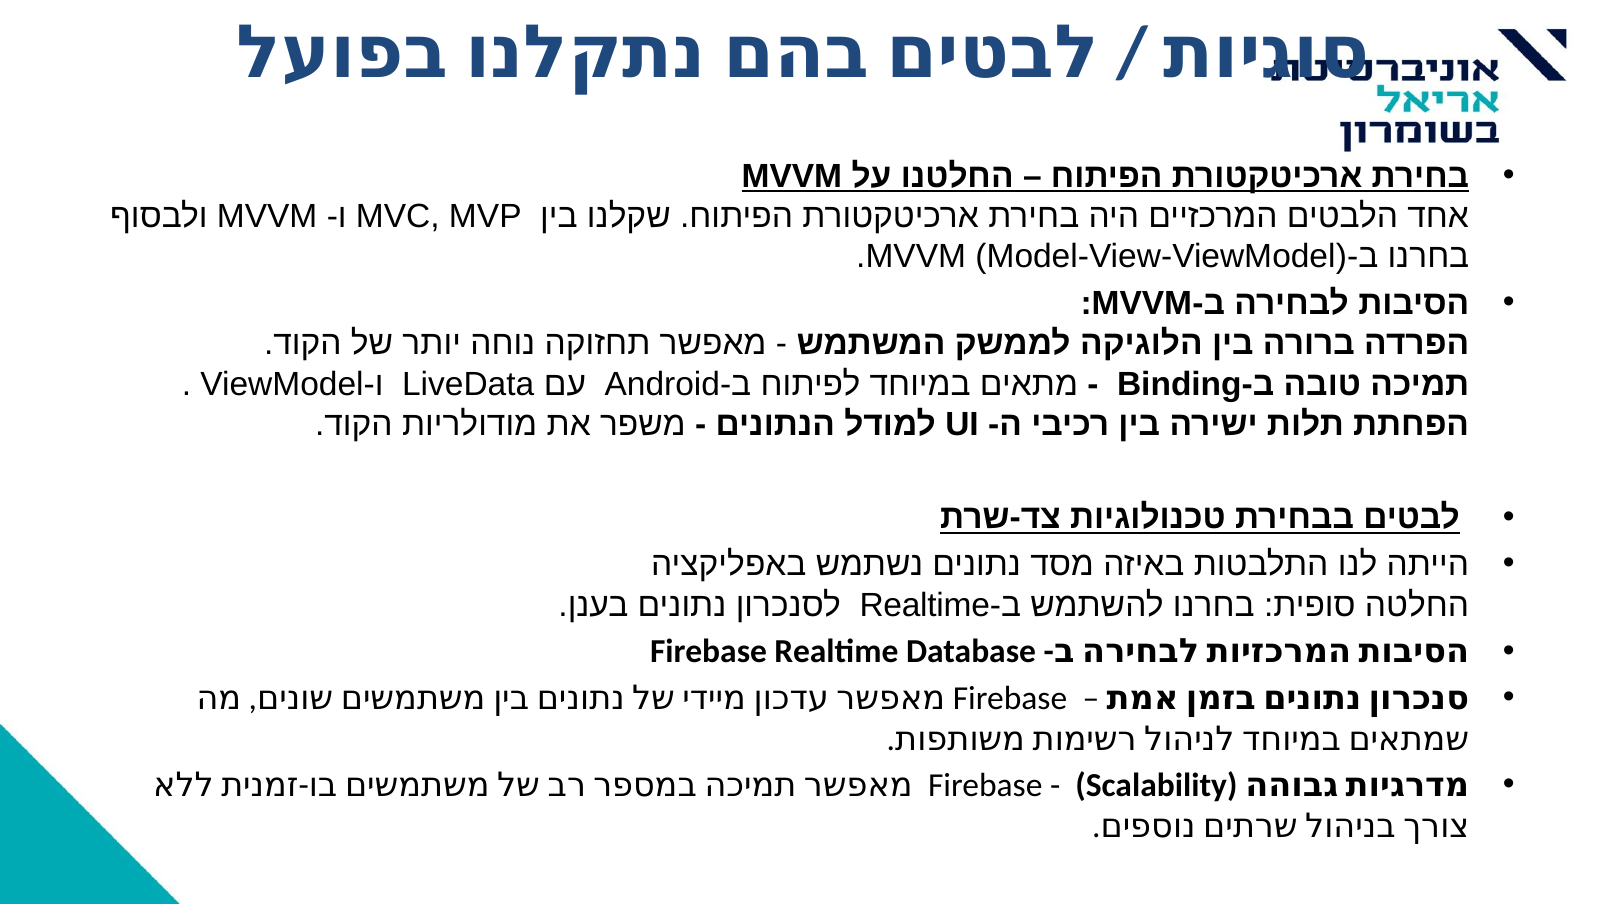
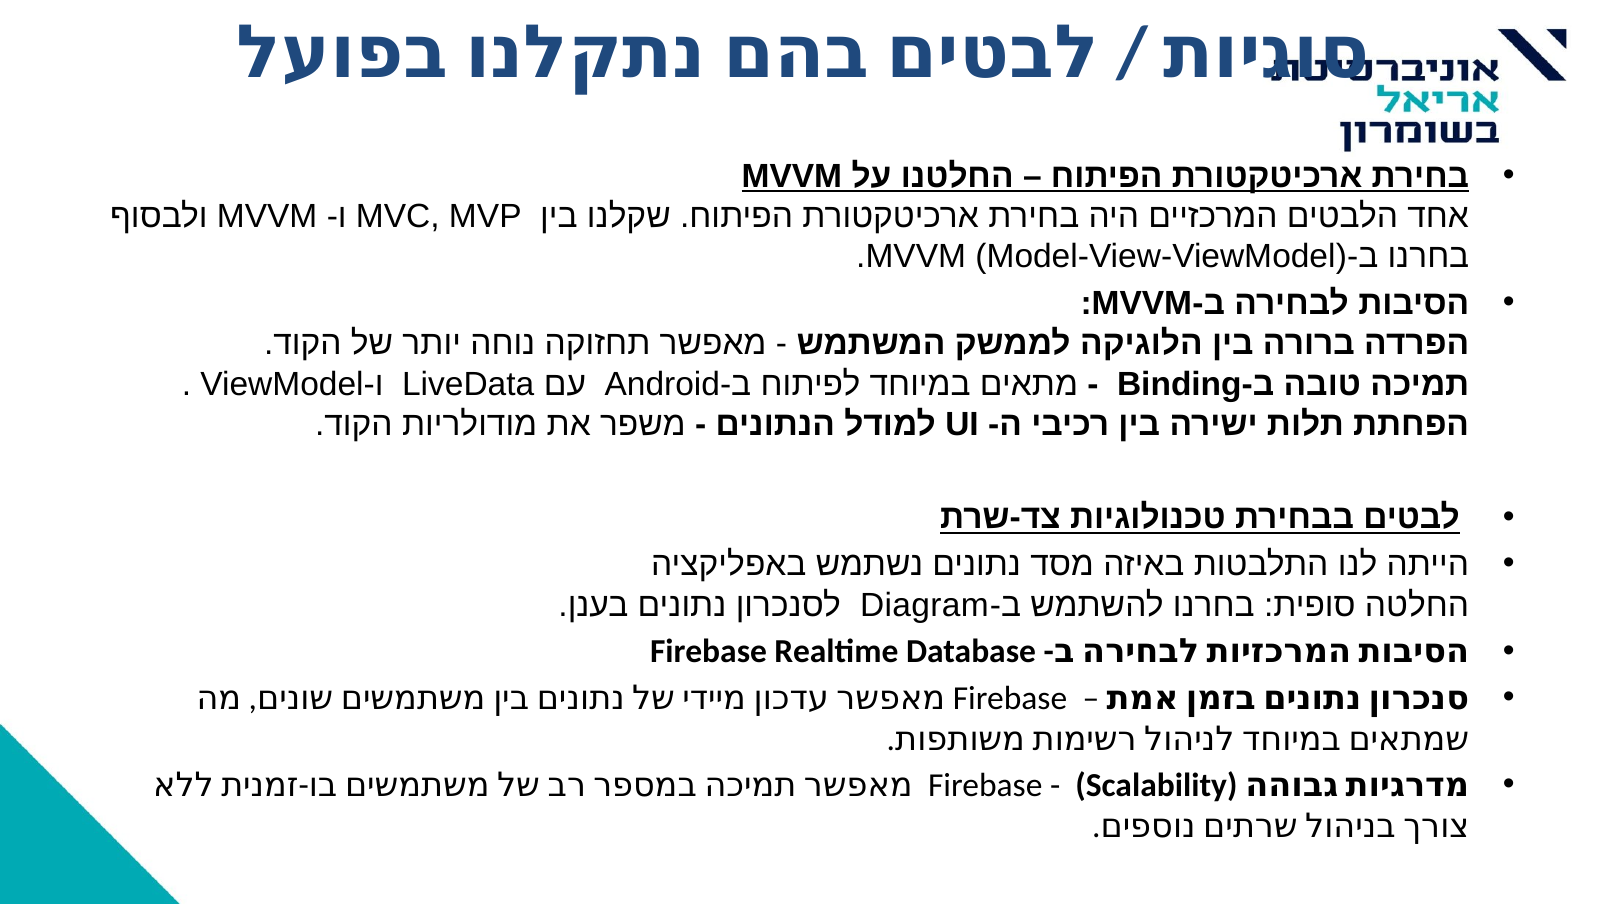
Realtime: Realtime -> Diagram (924, 605)
